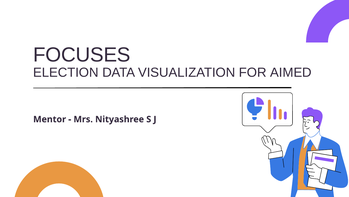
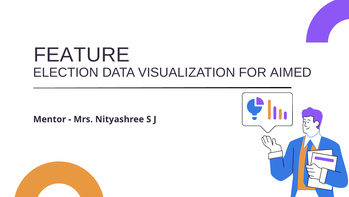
FOCUSES: FOCUSES -> FEATURE (82, 55)
